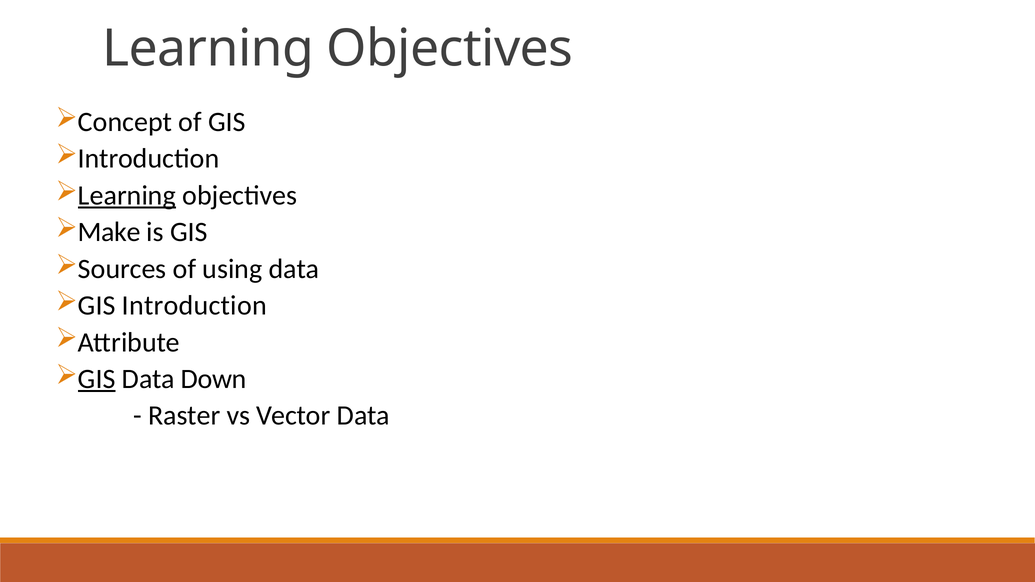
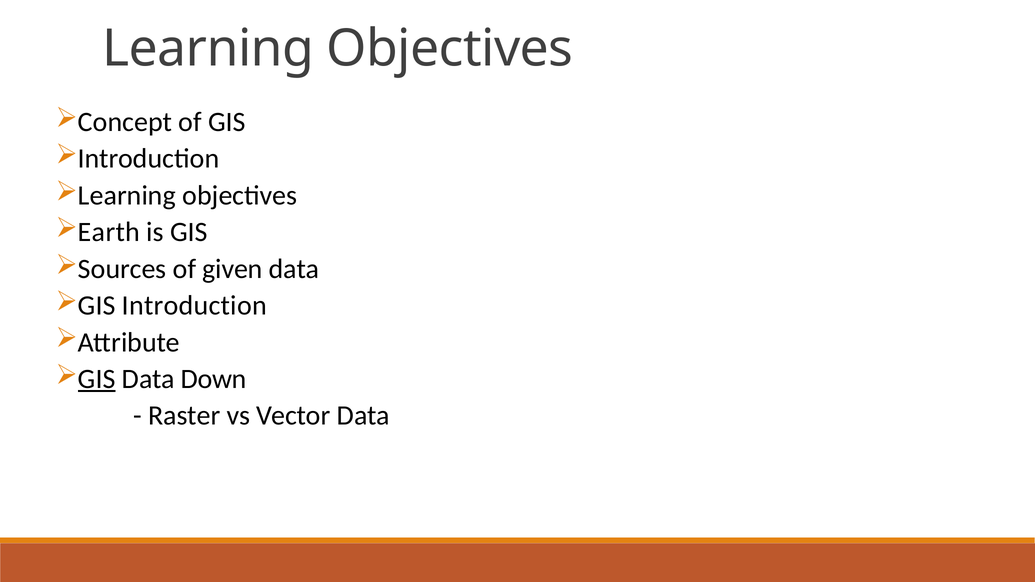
Learning underline: present -> none (127, 195)
Make: Make -> Earth (109, 232)
using: using -> given (232, 269)
